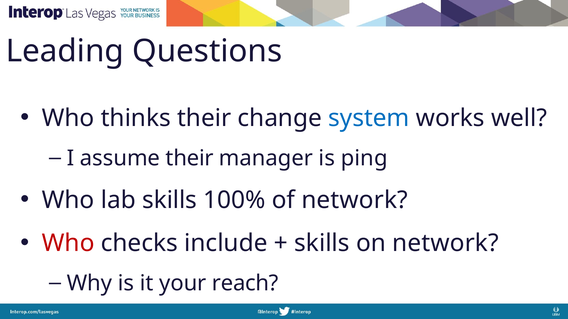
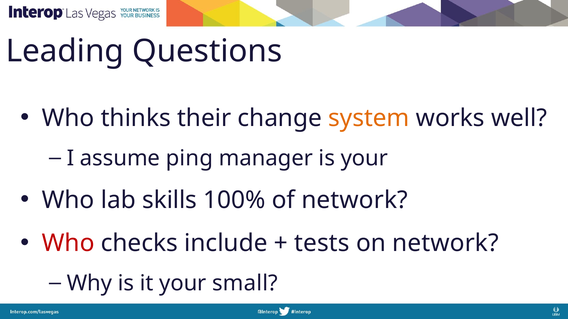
system colour: blue -> orange (369, 118)
assume their: their -> ping (189, 158)
is ping: ping -> your (364, 158)
skills: skills -> tests (322, 244)
reach: reach -> small (245, 284)
